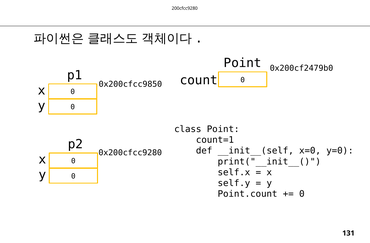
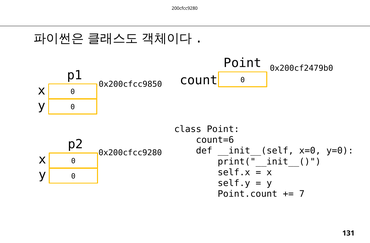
count=1: count=1 -> count=6 (215, 140)
0: 0 -> 7 (302, 194)
